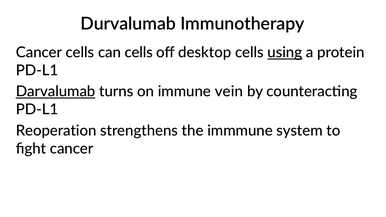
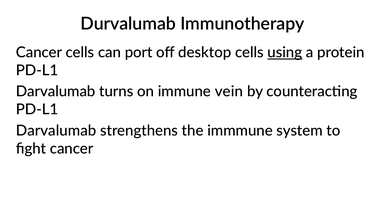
can cells: cells -> port (139, 53)
Darvalumab underline: present -> none (56, 92)
Reoperation: Reoperation -> Darvalumab (56, 131)
